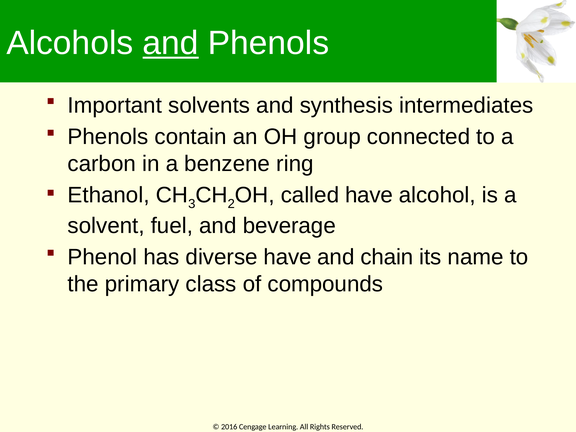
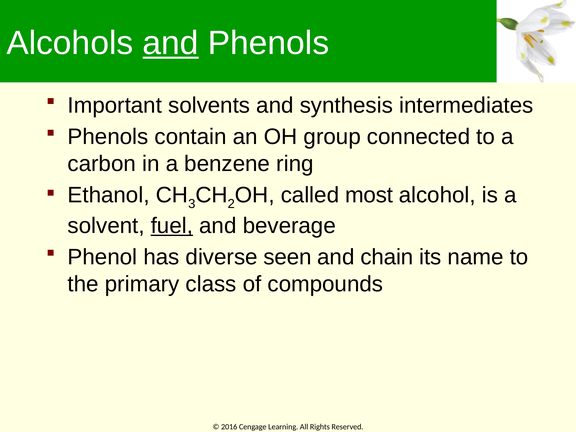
called have: have -> most (369, 195)
fuel underline: none -> present (172, 226)
diverse have: have -> seen (288, 257)
